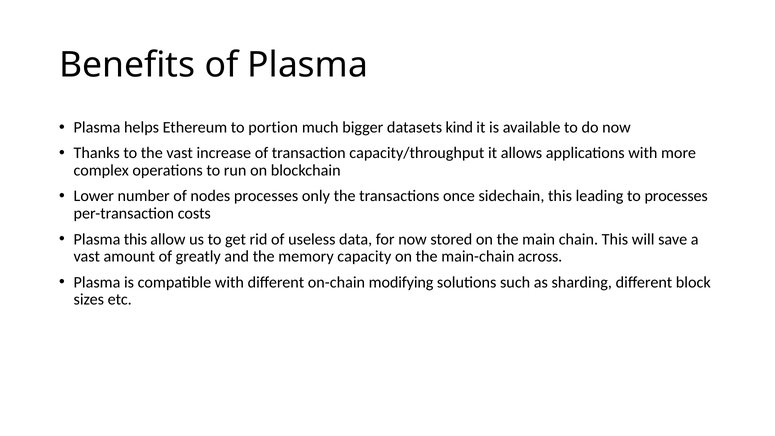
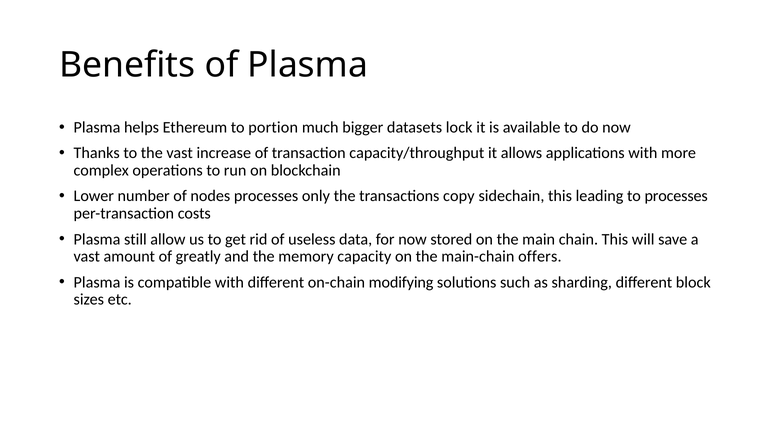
kind: kind -> lock (459, 128)
once: once -> copy (459, 196)
Plasma this: this -> still (135, 239)
across: across -> offers (540, 257)
